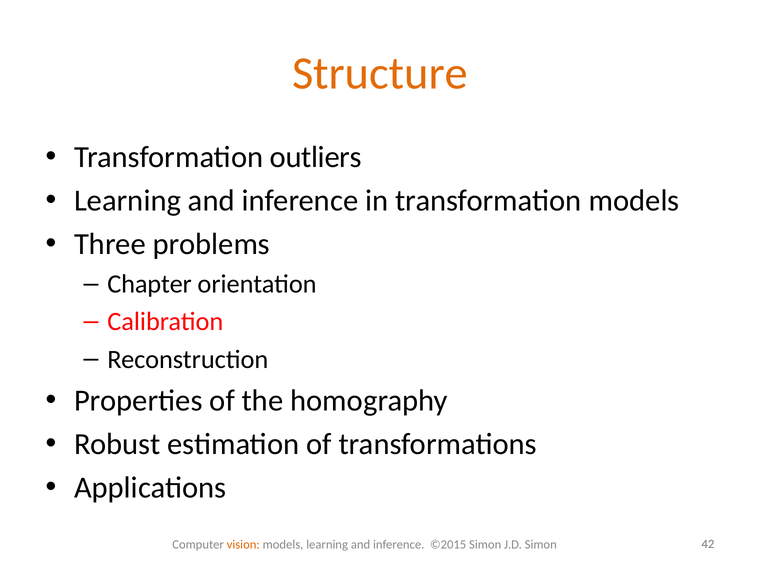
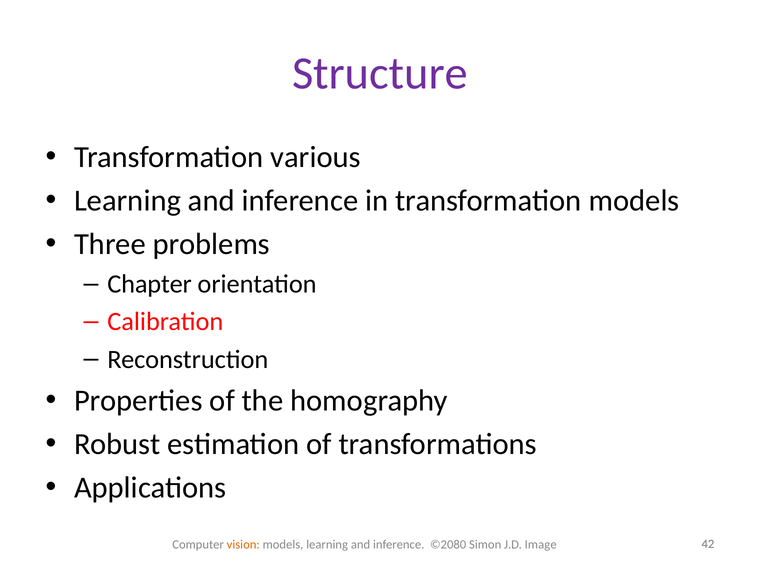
Structure colour: orange -> purple (380, 74)
outliers: outliers -> various (316, 157)
©2015: ©2015 -> ©2080 (448, 544)
J.D Simon: Simon -> Image (541, 544)
